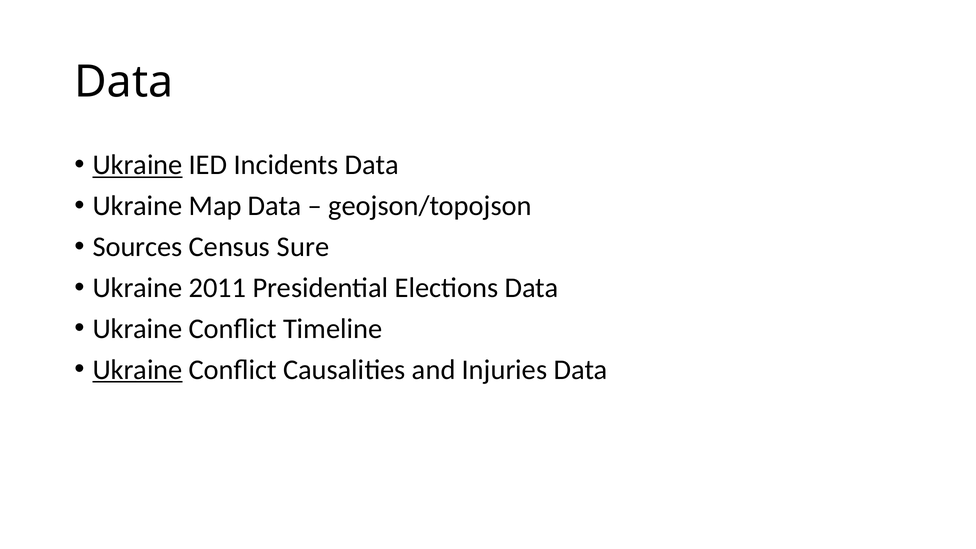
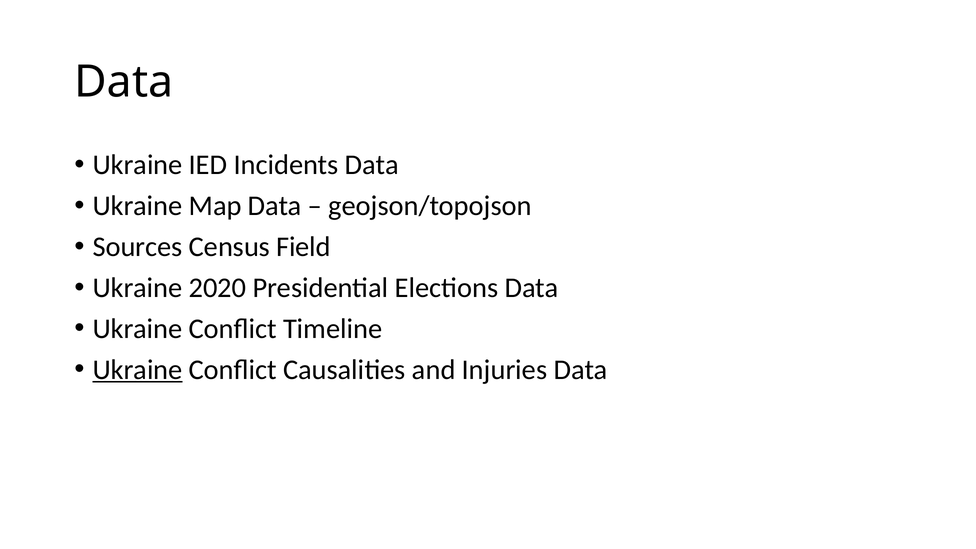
Ukraine underline: present -> none (138, 165)
Sure: Sure -> Field (303, 247)
2011: 2011 -> 2020 (217, 288)
